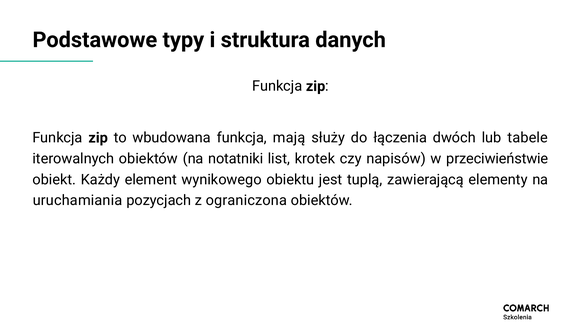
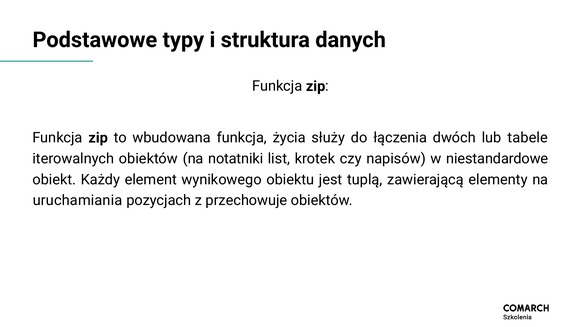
mają: mają -> życia (289, 138)
przeciwieństwie: przeciwieństwie -> niestandardowe (497, 159)
ograniczona: ograniczona -> przechowuje (246, 200)
